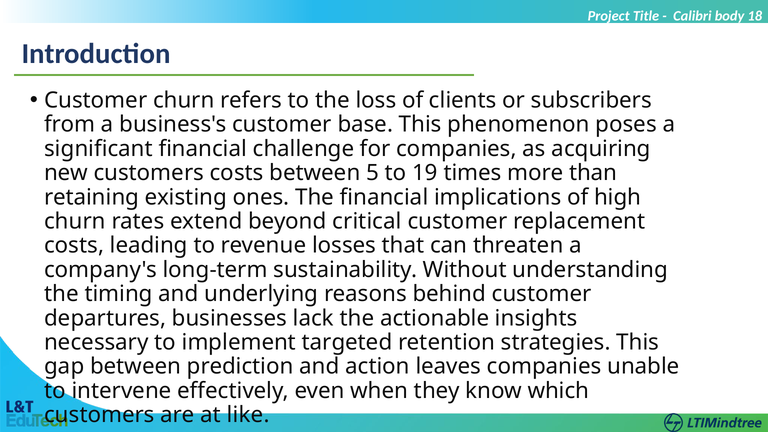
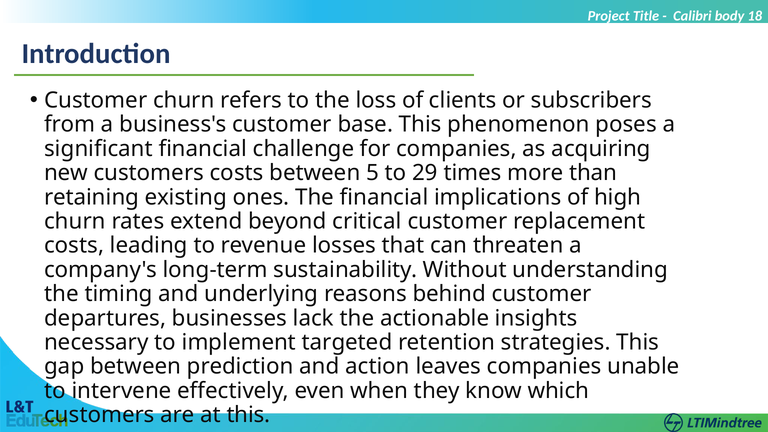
19: 19 -> 29 (425, 173)
at like: like -> this (248, 415)
